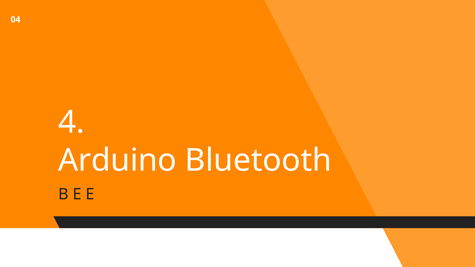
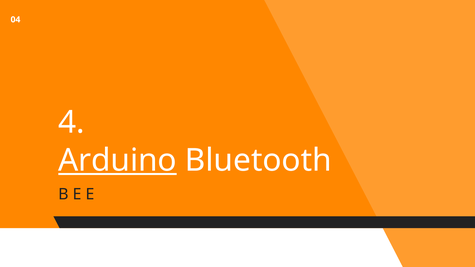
Arduino underline: none -> present (117, 161)
